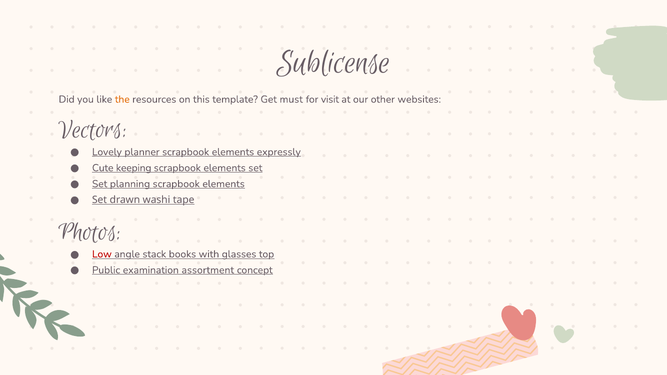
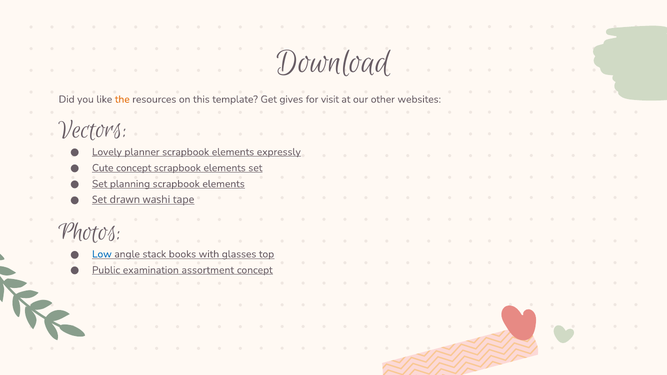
Sublicense: Sublicense -> Download (333, 61)
must: must -> gives (291, 99)
Cute keeping: keeping -> concept (134, 168)
Low colour: red -> blue (102, 254)
